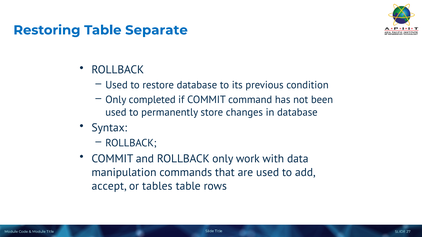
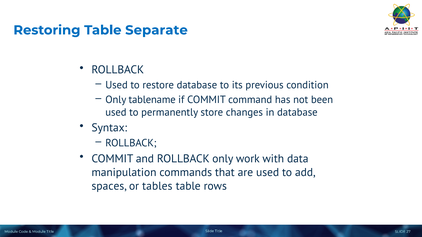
completed: completed -> tablename (152, 100)
accept: accept -> spaces (109, 186)
